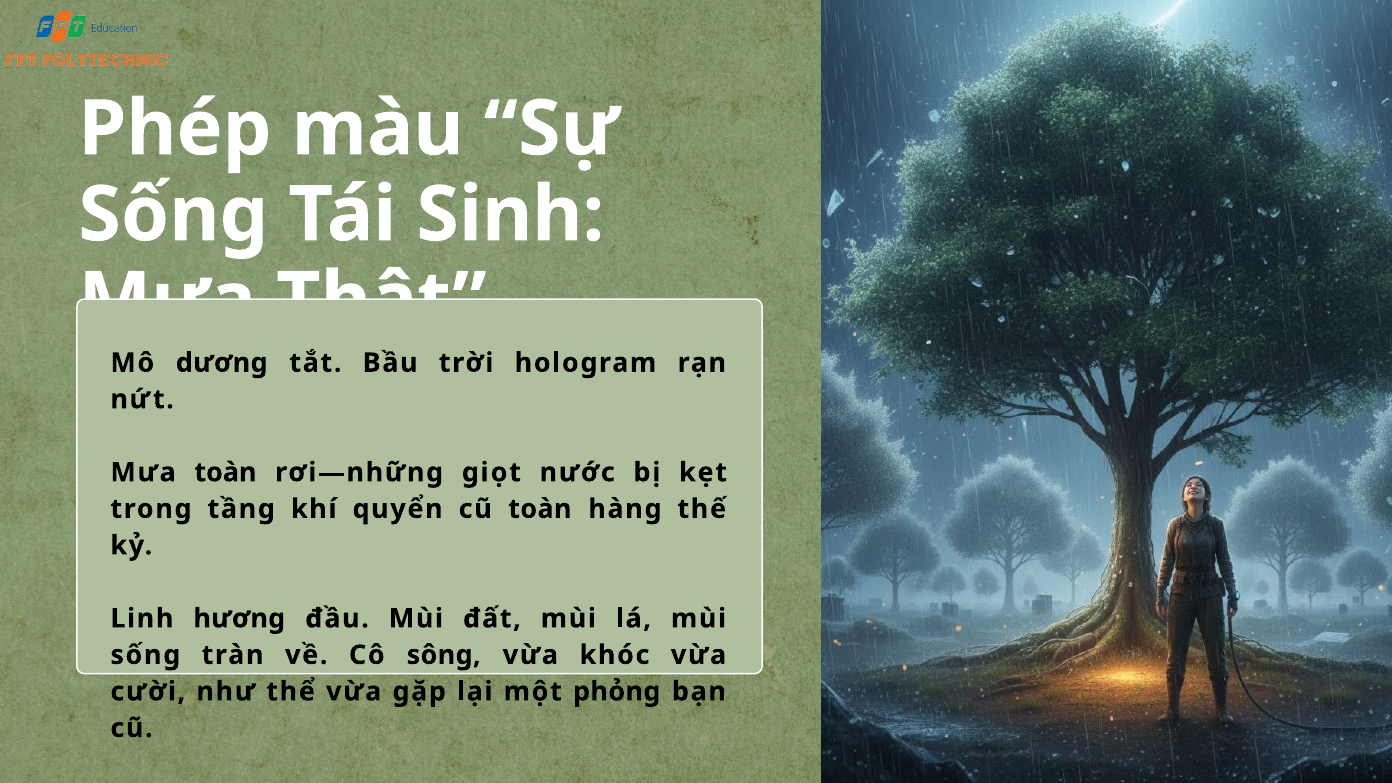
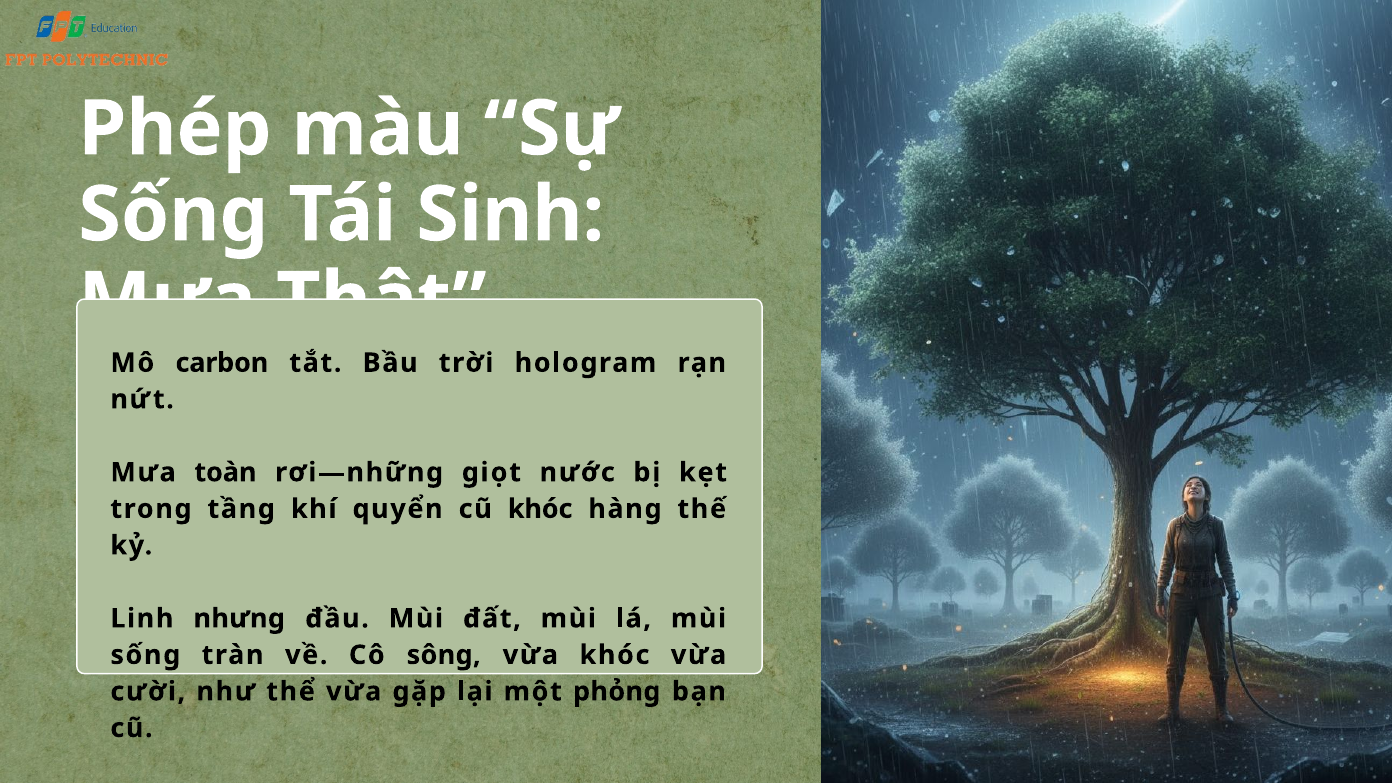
dương: dương -> carbon (222, 363)
cũ toàn: toàn -> khóc (540, 509)
hương: hương -> nhưng (239, 619)
